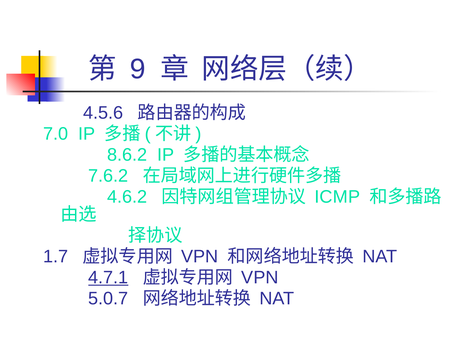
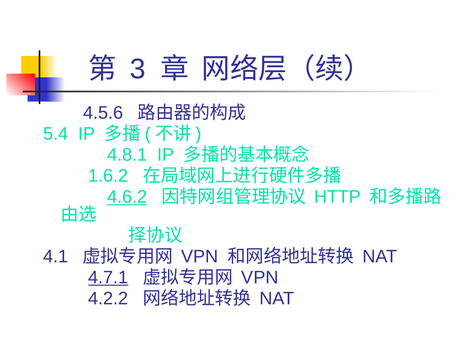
9: 9 -> 3 (138, 69)
7.0: 7.0 -> 5.4 (56, 134)
8.6.2: 8.6.2 -> 4.8.1 (127, 155)
7.6.2: 7.6.2 -> 1.6.2 (108, 176)
4.6.2 underline: none -> present (127, 197)
ICMP: ICMP -> HTTP (337, 197)
1.7: 1.7 -> 4.1 (56, 256)
5.0.7: 5.0.7 -> 4.2.2 (108, 298)
